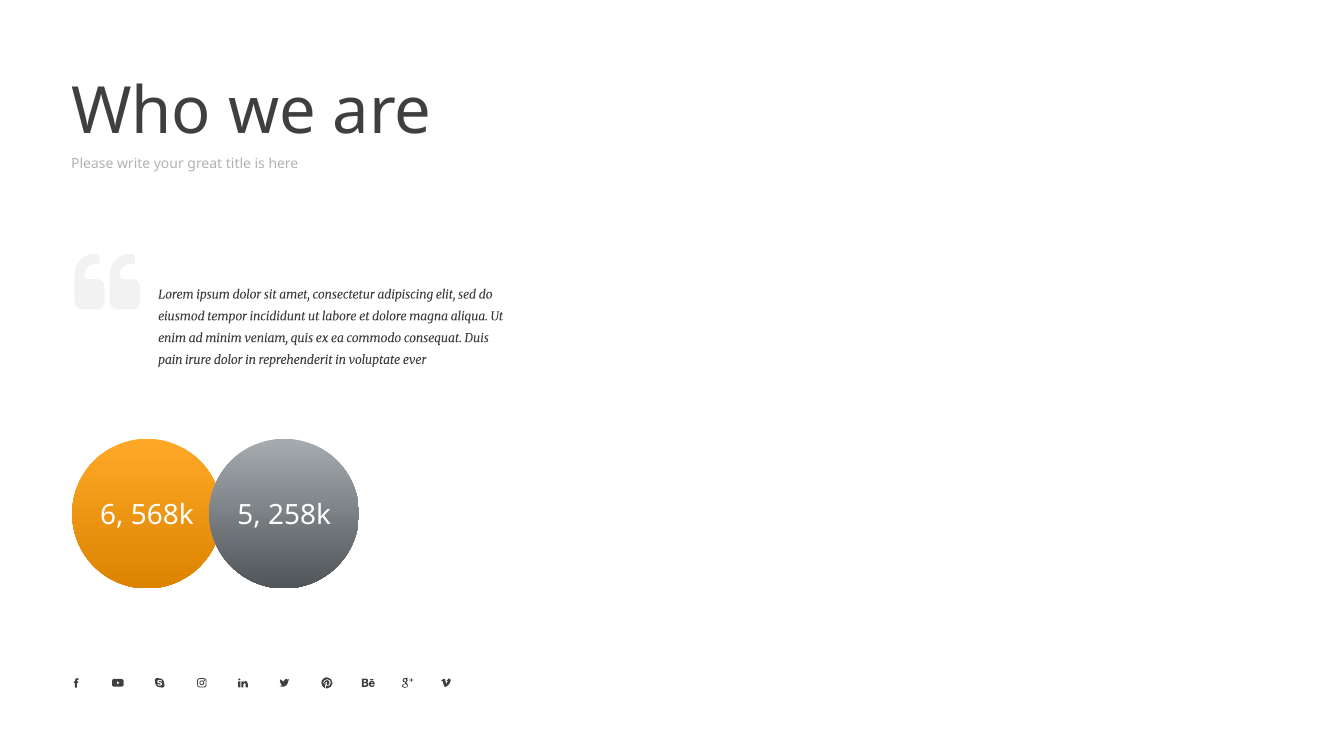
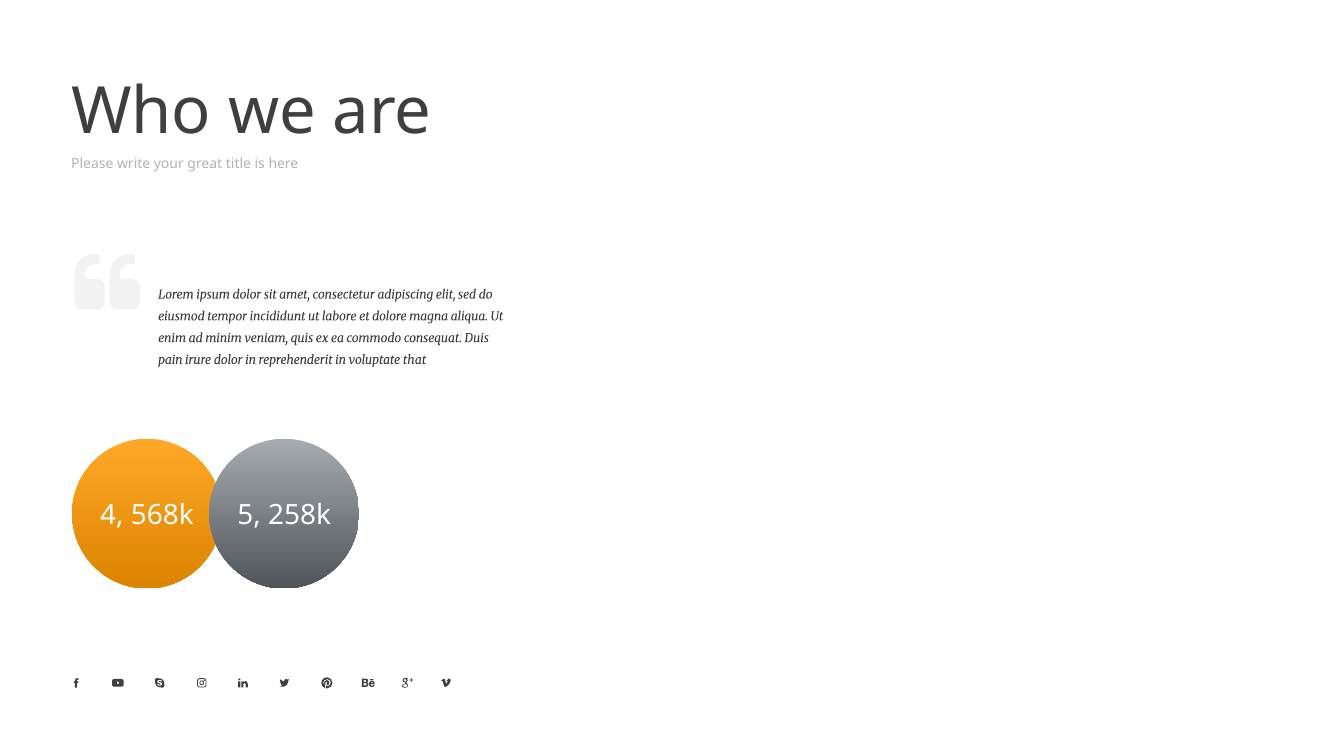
ever: ever -> that (415, 360)
6: 6 -> 4 (112, 515)
